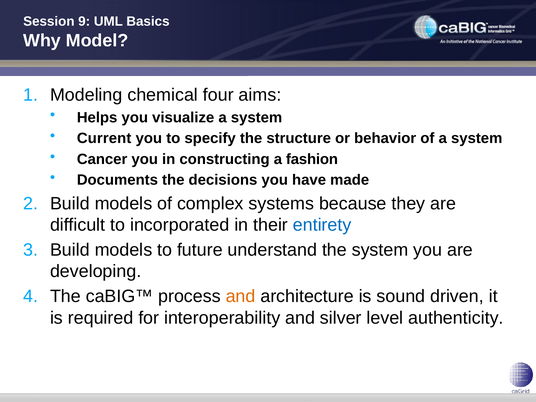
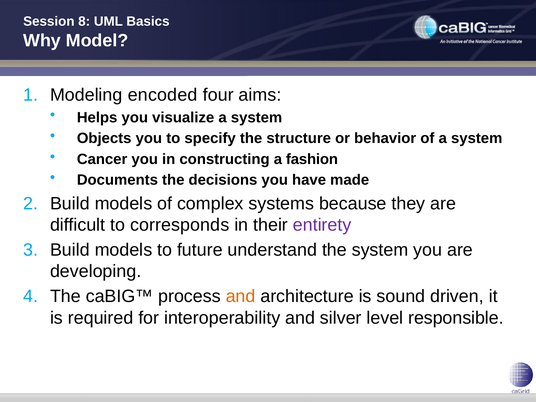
9: 9 -> 8 (84, 21)
chemical: chemical -> encoded (163, 95)
Current: Current -> Objects (104, 138)
incorporated: incorporated -> corresponds (180, 225)
entirety colour: blue -> purple (322, 225)
authenticity: authenticity -> responsible (456, 318)
